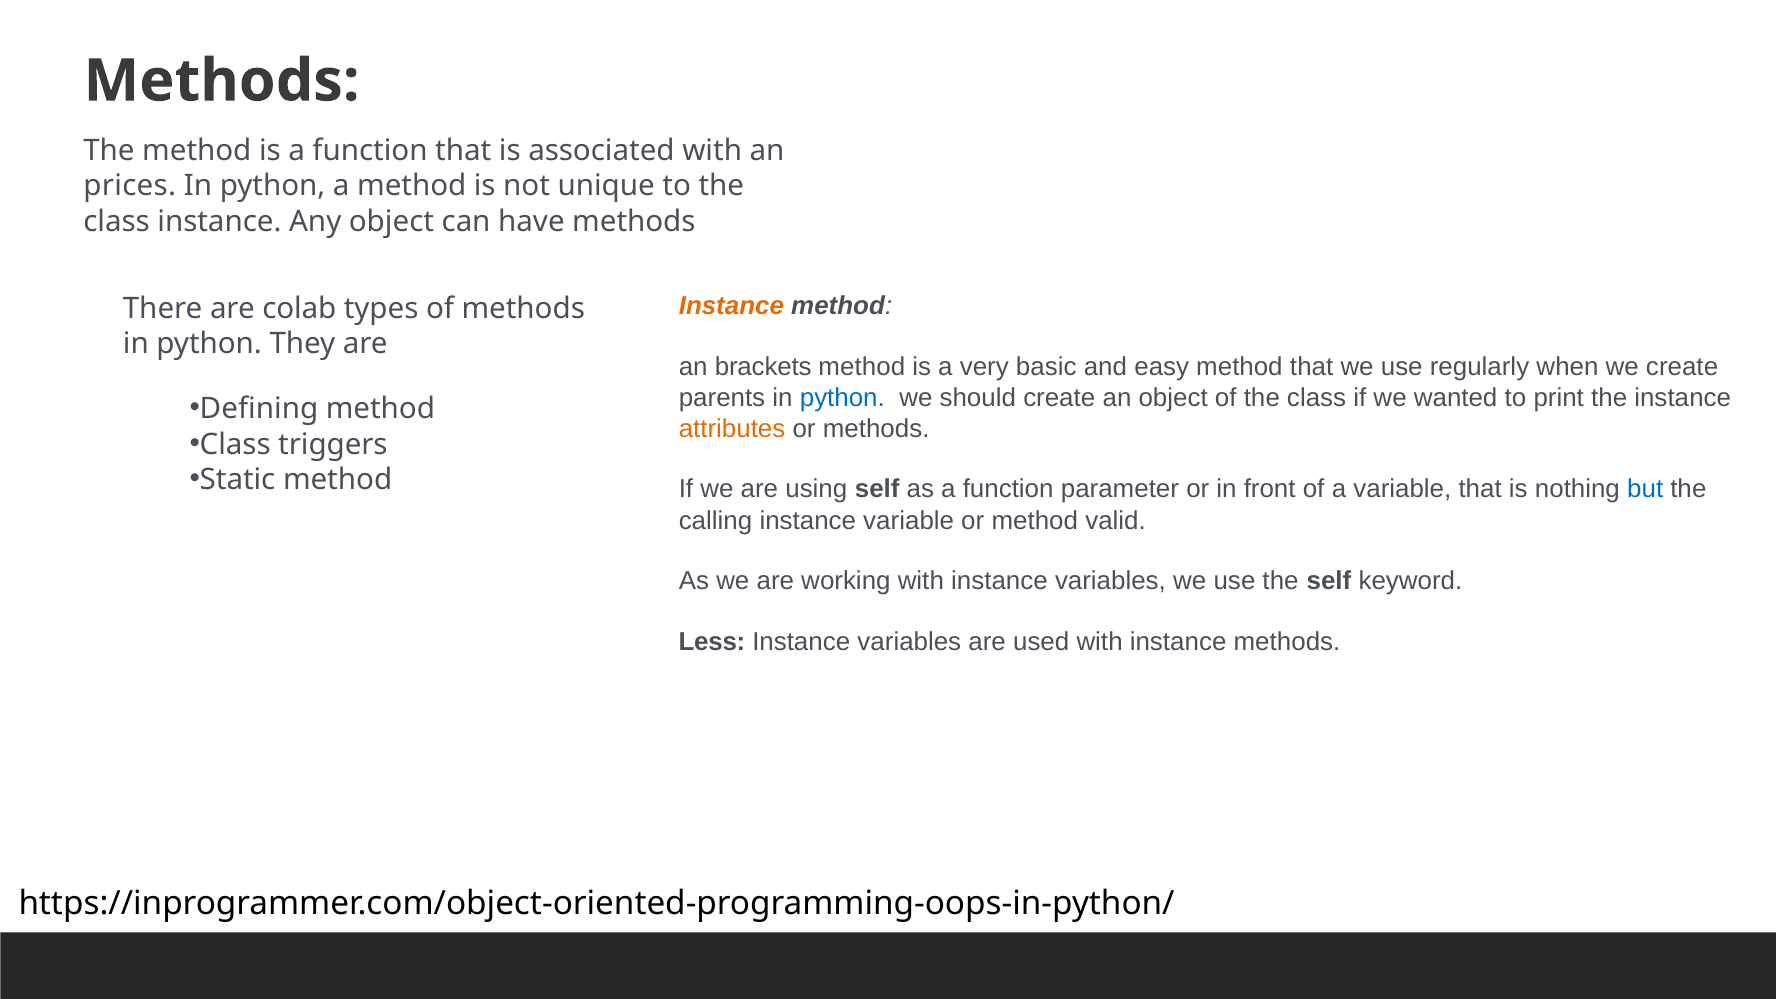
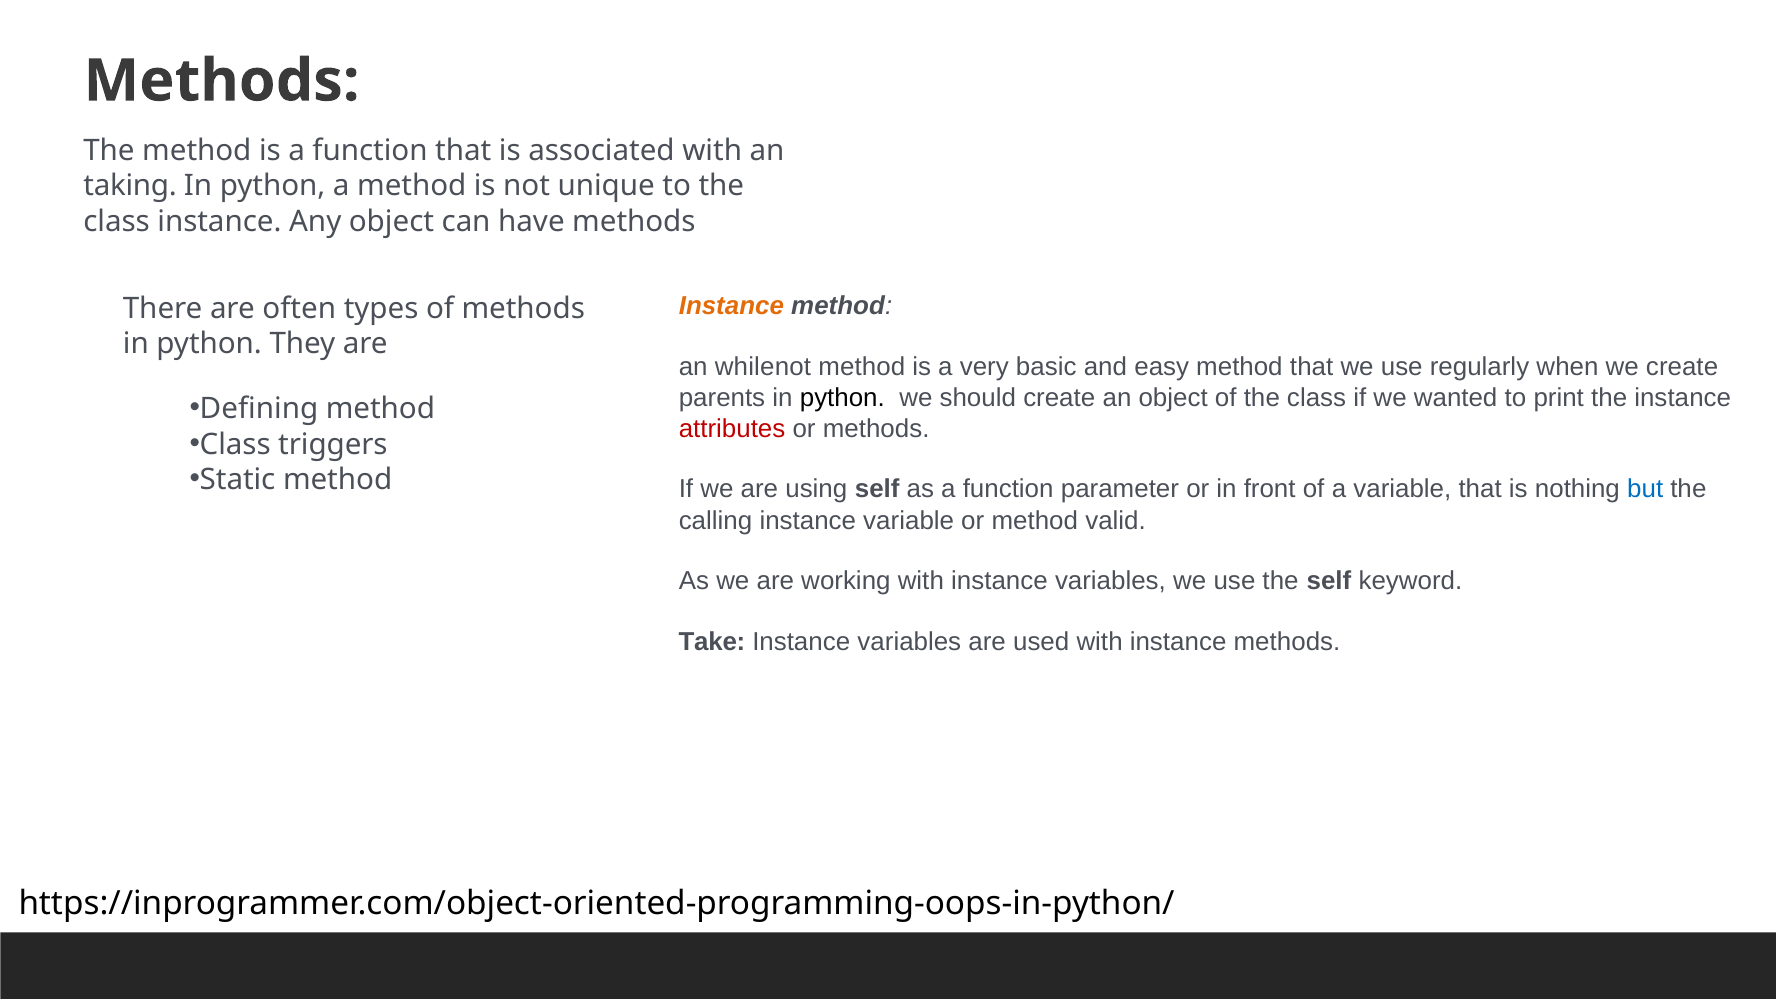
prices: prices -> taking (130, 186)
colab: colab -> often (299, 308)
brackets: brackets -> whilenot (763, 367)
python colour: blue -> black (842, 398)
attributes colour: orange -> red (732, 429)
Less: Less -> Take (712, 642)
